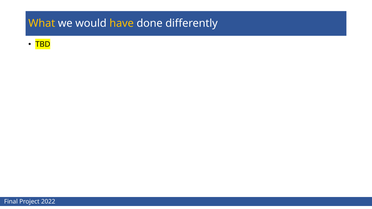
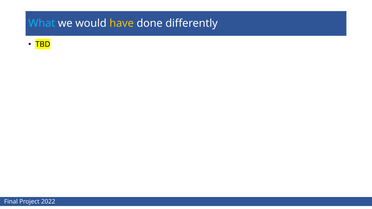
What colour: yellow -> light blue (42, 23)
